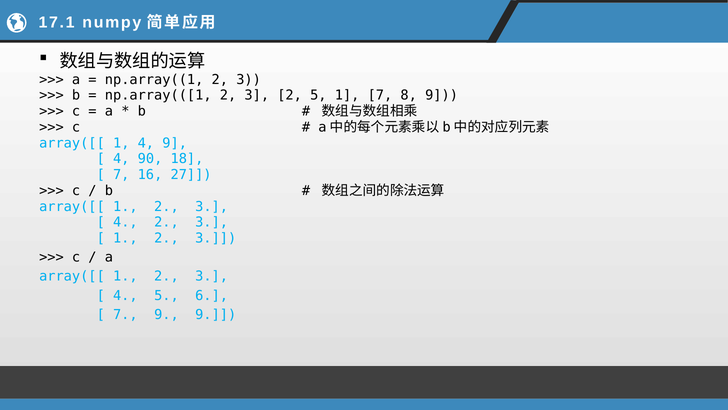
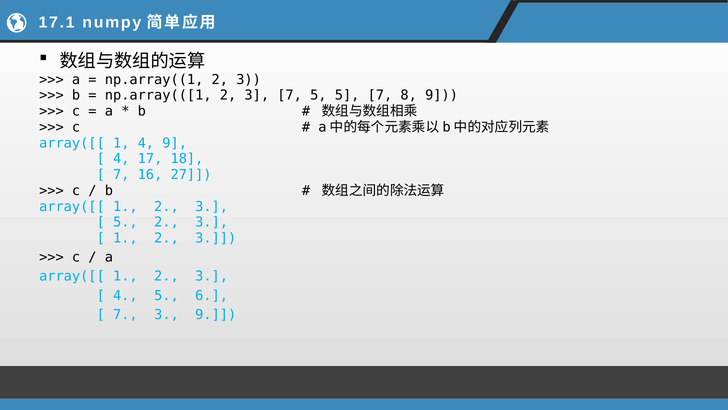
3 2: 2 -> 7 (290, 95)
5 1: 1 -> 5 (347, 95)
90: 90 -> 17 (150, 159)
4: 4 -> 5 (125, 222)
7 9: 9 -> 3 (166, 314)
